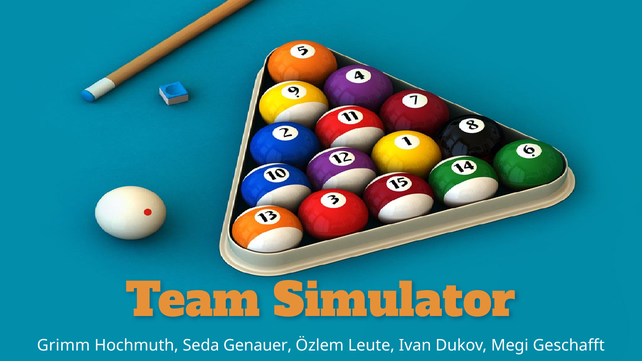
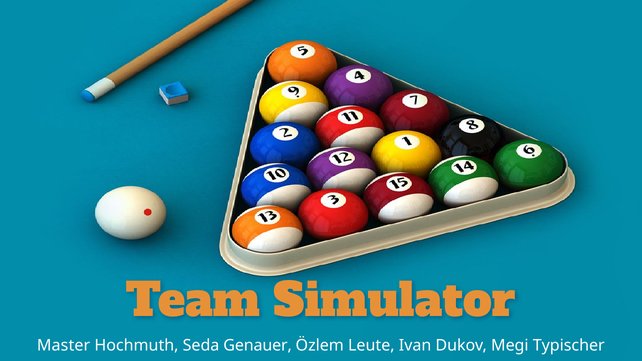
Grimm: Grimm -> Master (64, 346)
Geschafft: Geschafft -> Typischer (569, 346)
